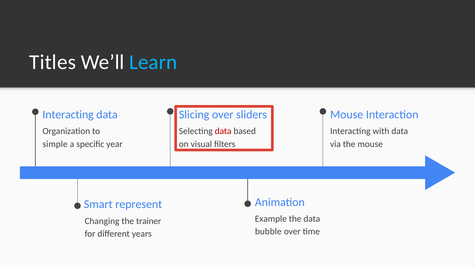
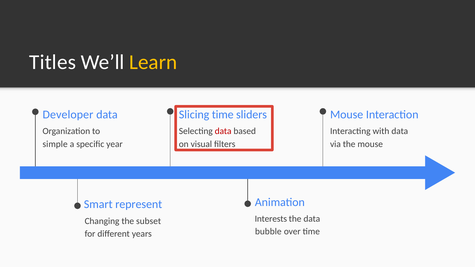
Learn colour: light blue -> yellow (153, 62)
Interacting: Interacting -> Developer (68, 115)
Slicing over: over -> time (223, 115)
Example: Example -> Interests (271, 219)
trainer: trainer -> subset (149, 221)
